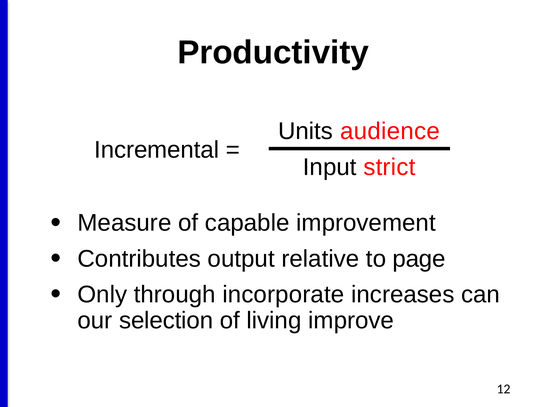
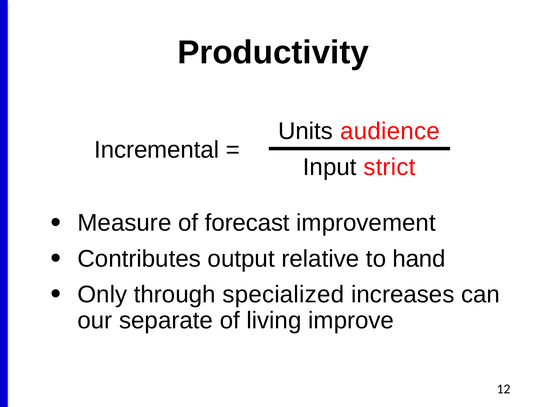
capable: capable -> forecast (247, 223)
page: page -> hand (419, 259)
incorporate: incorporate -> specialized (283, 295)
selection: selection -> separate (166, 321)
